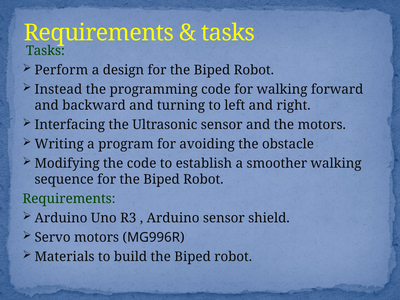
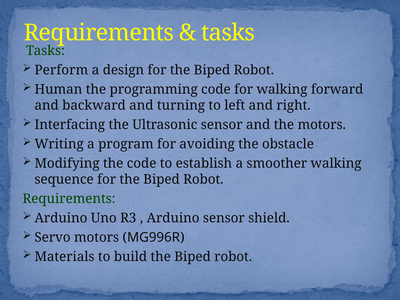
Instead: Instead -> Human (58, 89)
